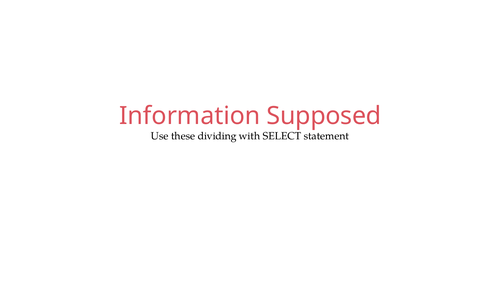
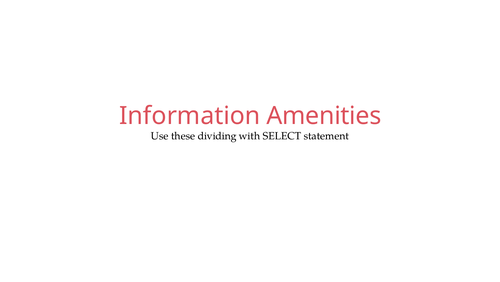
Supposed: Supposed -> Amenities (324, 115)
